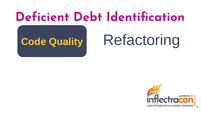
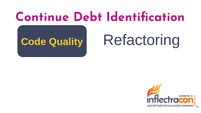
Deficient: Deficient -> Continue (42, 17)
